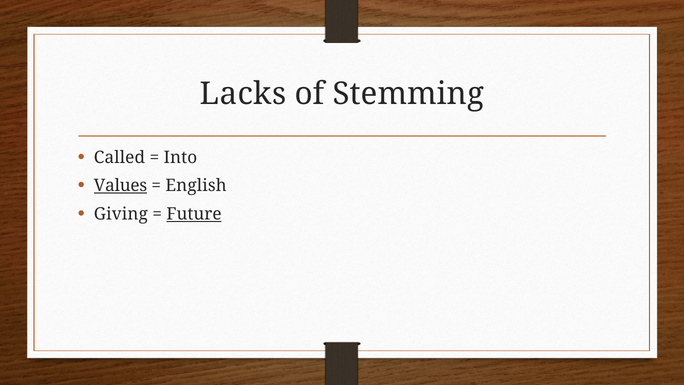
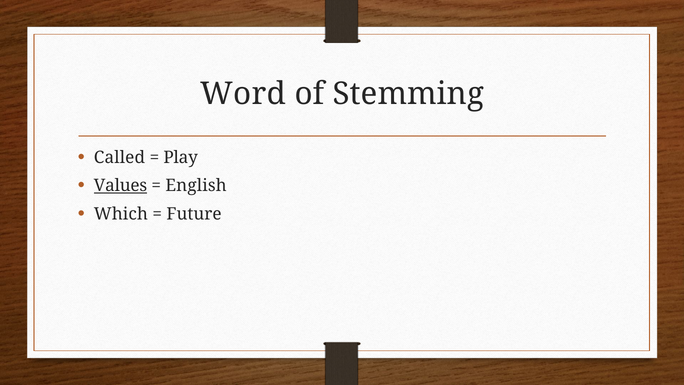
Lacks: Lacks -> Word (243, 94)
Into: Into -> Play (181, 157)
Giving: Giving -> Which (121, 214)
Future underline: present -> none (194, 214)
